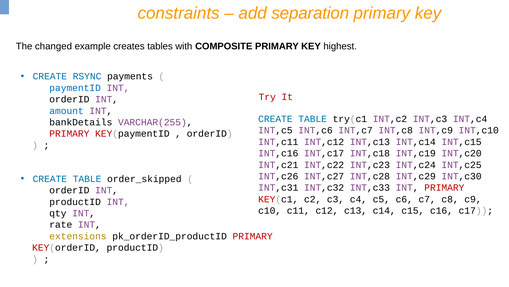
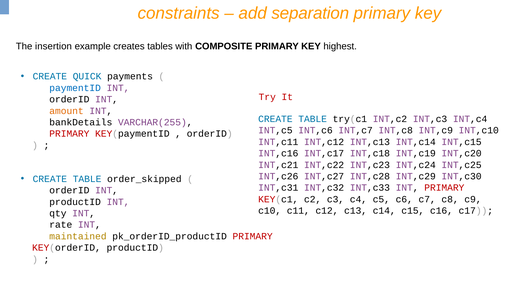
changed: changed -> insertion (53, 46)
RSYNC: RSYNC -> QUICK (87, 76)
amount colour: blue -> orange (67, 111)
extensions: extensions -> maintained (78, 236)
